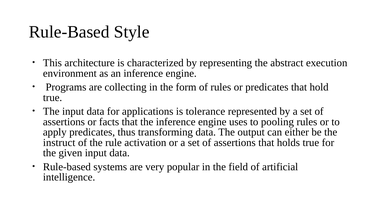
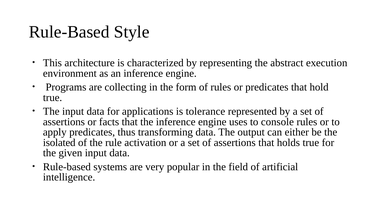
pooling: pooling -> console (277, 122)
instruct: instruct -> isolated (59, 142)
